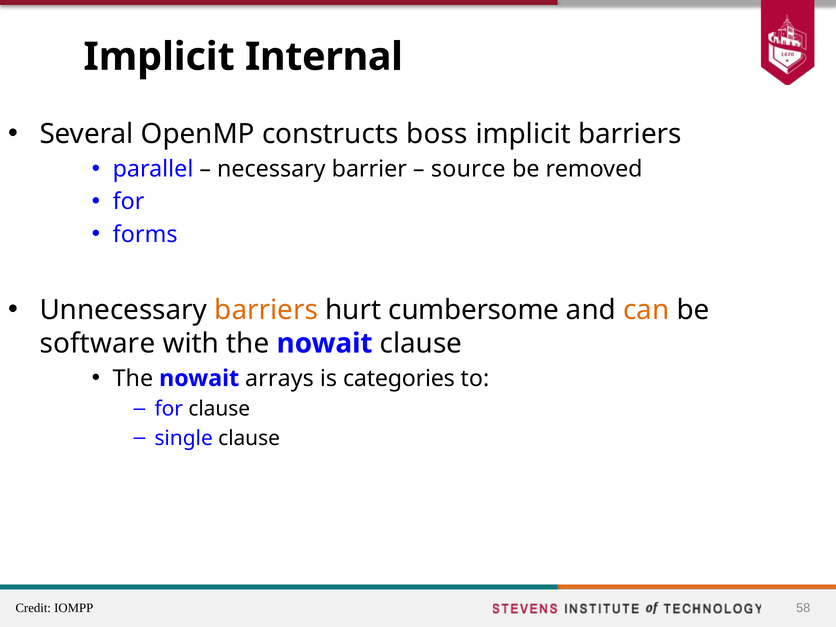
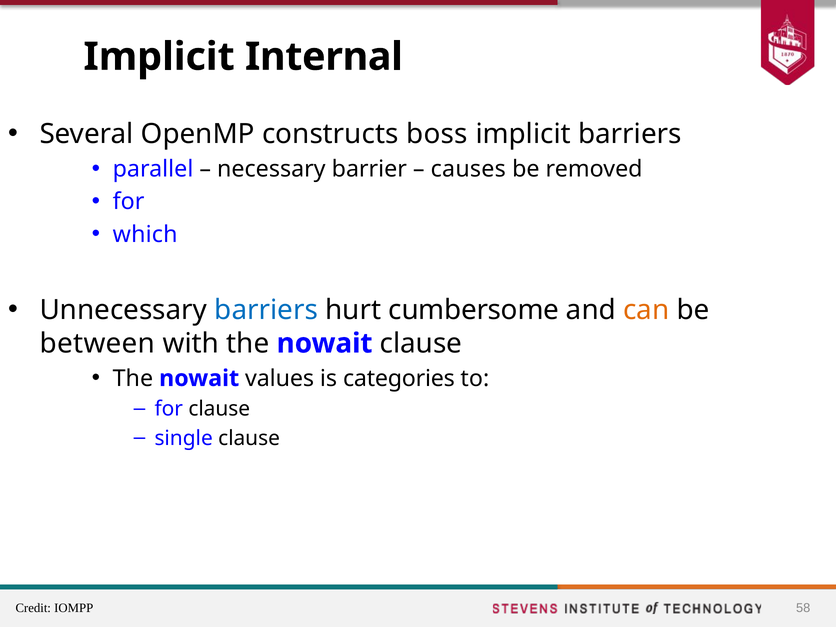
source: source -> causes (468, 169)
forms: forms -> which (145, 234)
barriers colour: orange -> blue (266, 310)
software: software -> between (97, 343)
arrays: arrays -> values (280, 378)
